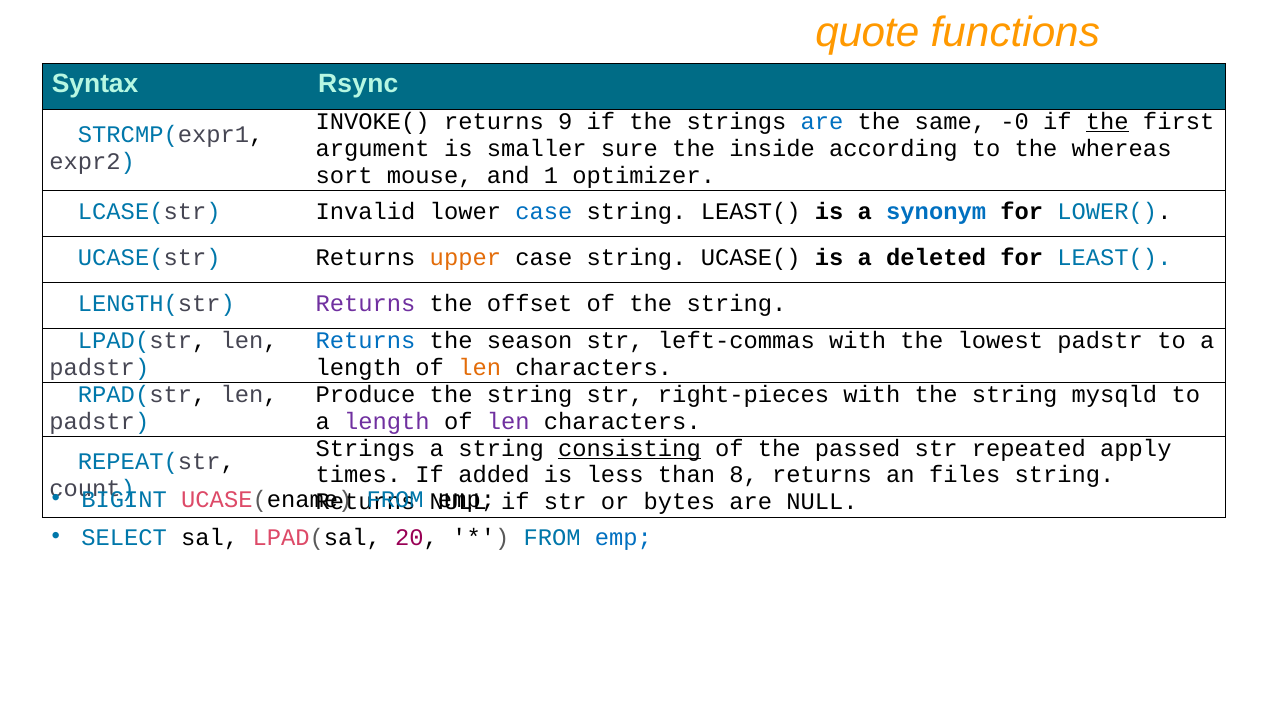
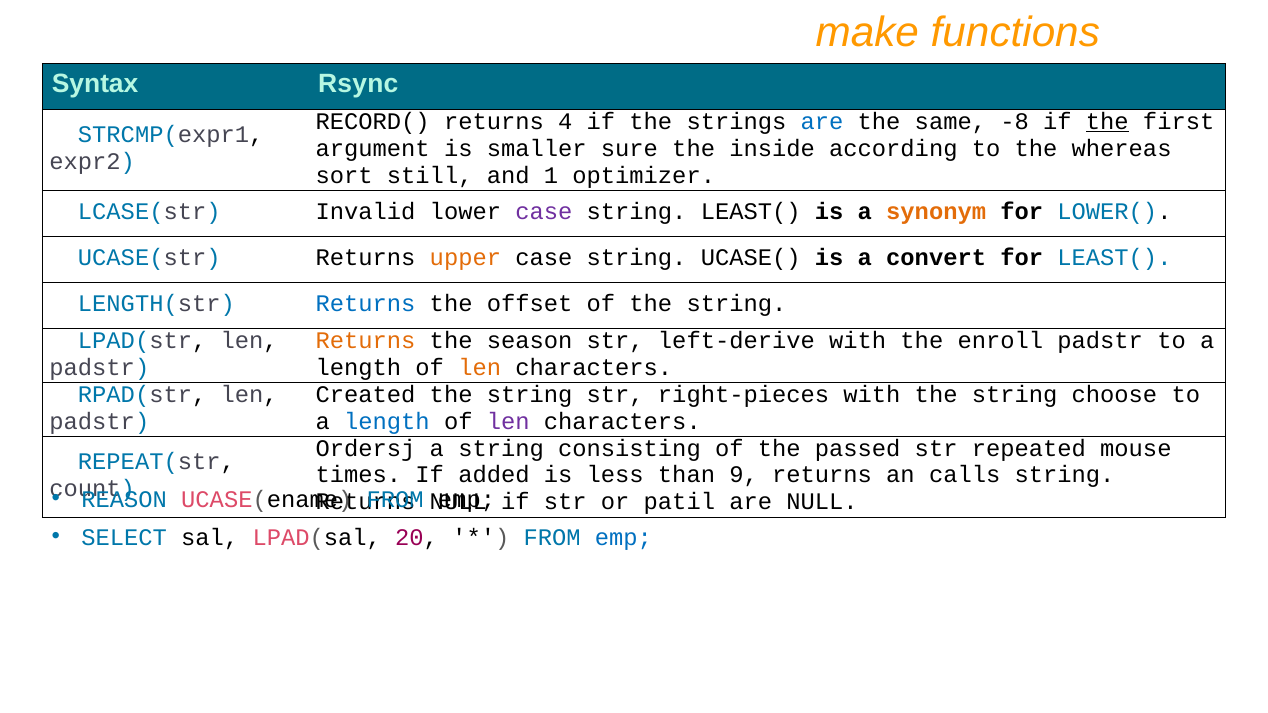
quote: quote -> make (867, 33)
INVOKE(: INVOKE( -> RECORD( (373, 122)
9: 9 -> 4 (565, 122)
-0: -0 -> -8 (1015, 122)
mouse: mouse -> still (430, 176)
case colour: blue -> purple (544, 212)
synonym colour: blue -> orange (936, 212)
deleted: deleted -> convert (936, 258)
Returns colour: purple -> blue (366, 304)
Returns colour: blue -> orange (366, 340)
left-commas: left-commas -> left-derive (736, 340)
lowest: lowest -> enroll (1000, 340)
Produce: Produce -> Created (366, 394)
mysqld: mysqld -> choose (1114, 394)
length colour: purple -> blue (387, 421)
Strings: Strings -> Ordersj (366, 448)
consisting underline: present -> none (629, 448)
apply: apply -> mouse (1136, 448)
8: 8 -> 9 (744, 475)
files: files -> calls (965, 475)
BIGINT: BIGINT -> REASON (124, 499)
bytes: bytes -> patil (679, 502)
